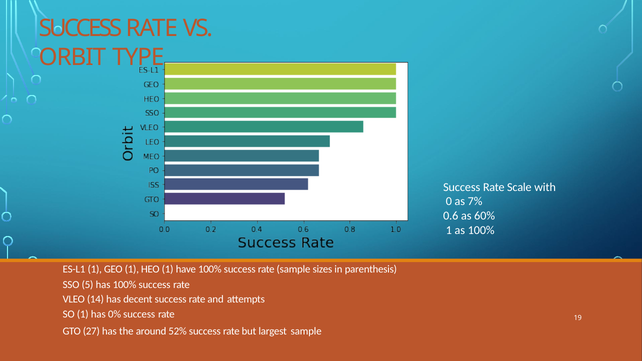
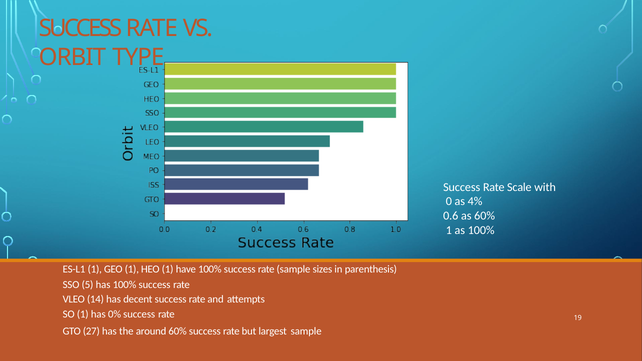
7%: 7% -> 4% (475, 202)
around 52%: 52% -> 60% (178, 331)
